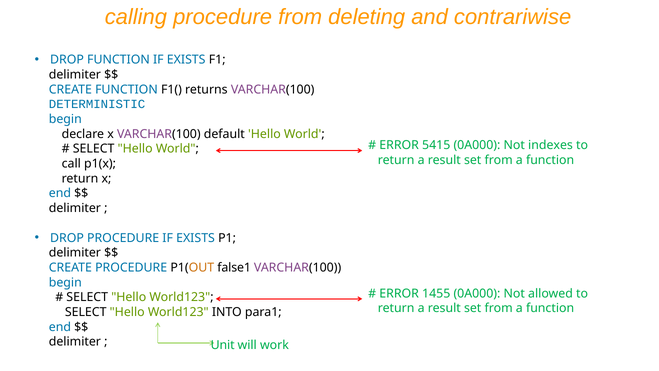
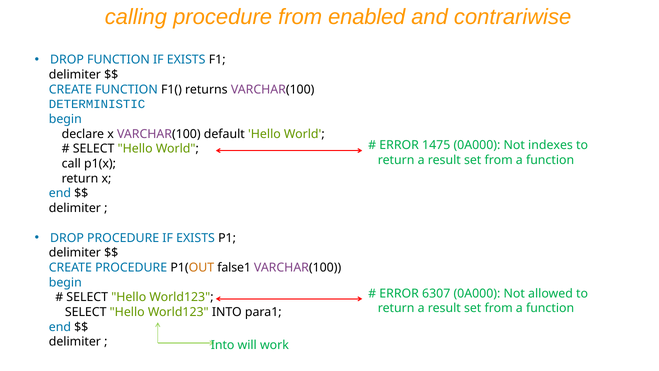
deleting: deleting -> enabled (367, 17)
5415: 5415 -> 1475 (436, 145)
1455: 1455 -> 6307 (436, 293)
Unit: Unit -> Into (223, 345)
